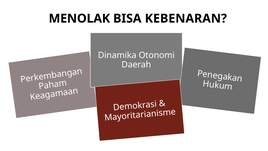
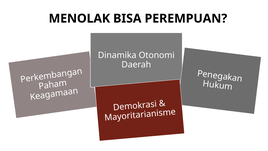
KEBENARAN: KEBENARAN -> PEREMPUAN (186, 18)
